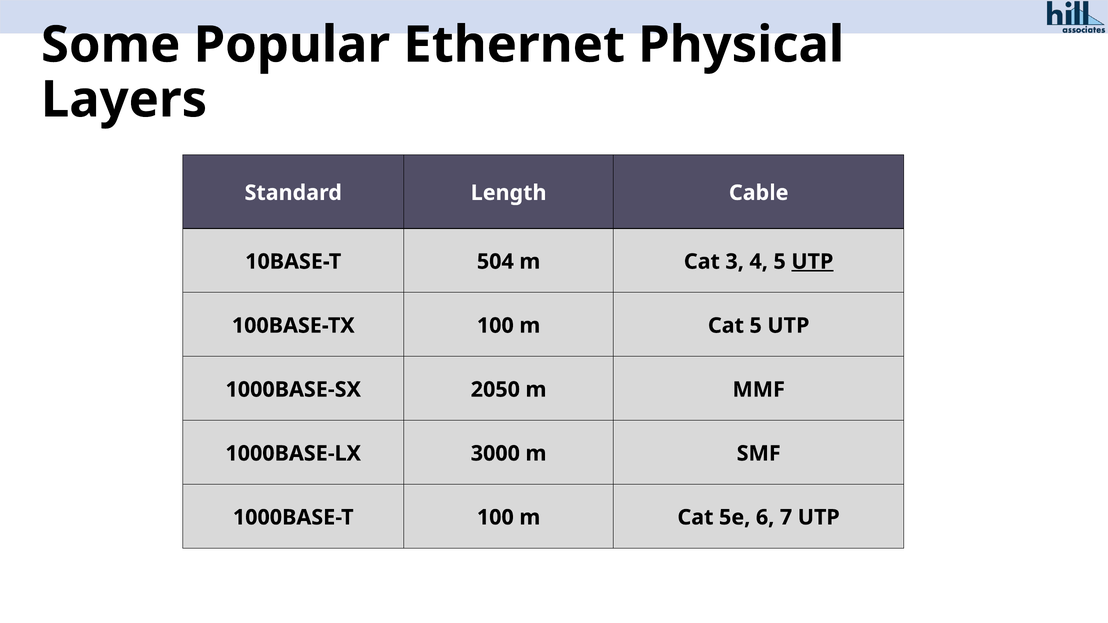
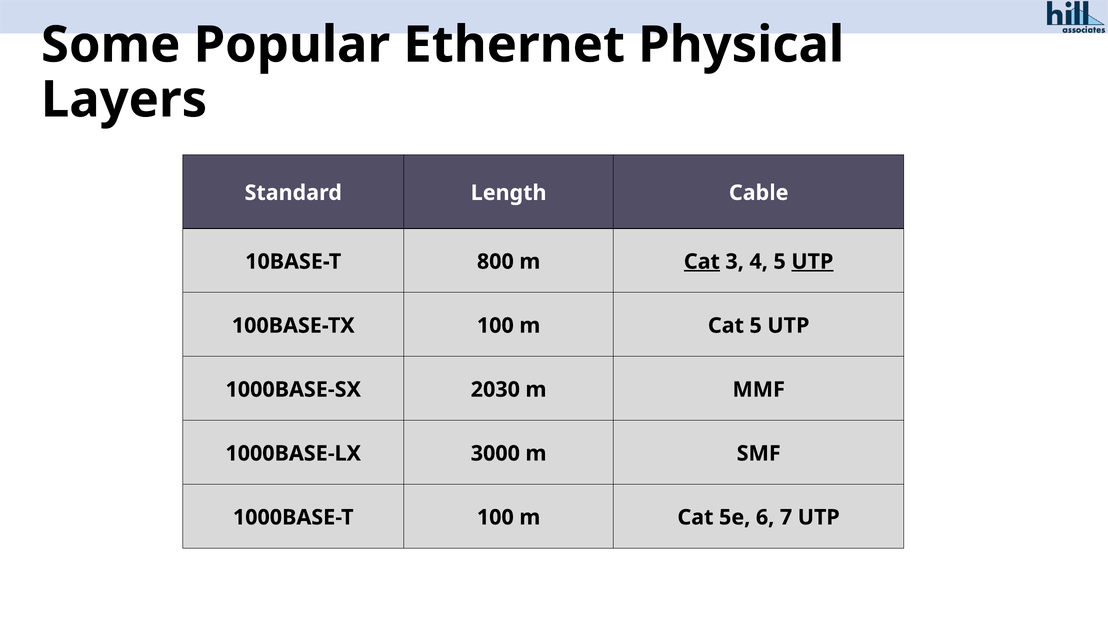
504: 504 -> 800 (495, 262)
Cat underline: none -> present (702, 262)
2050: 2050 -> 2030 (495, 390)
